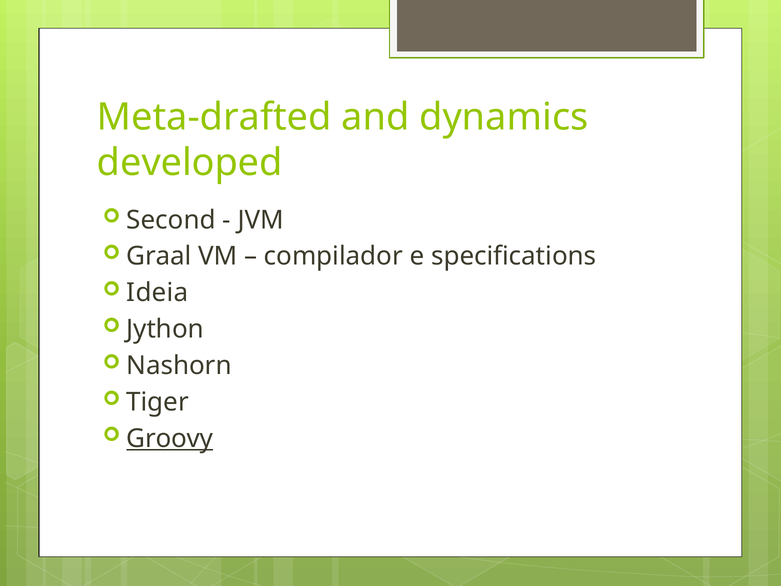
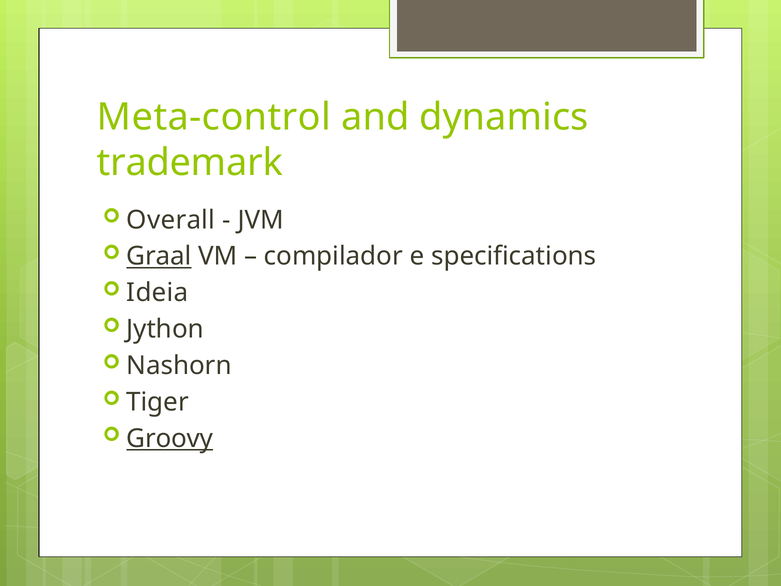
Meta-drafted: Meta-drafted -> Meta-control (214, 117)
developed: developed -> trademark (190, 163)
Second: Second -> Overall (171, 220)
Graal underline: none -> present (159, 256)
